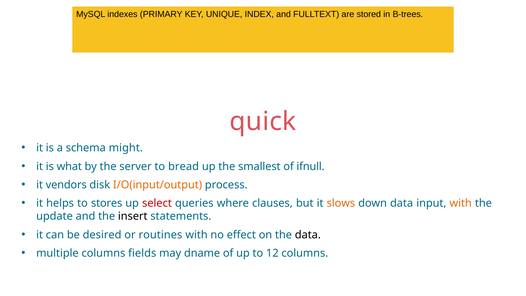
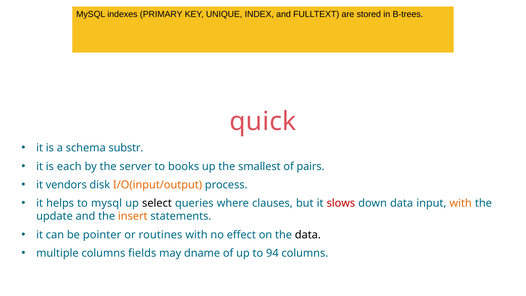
might: might -> substr (126, 148)
what: what -> each (69, 166)
bread: bread -> books (184, 166)
ifnull: ifnull -> pairs (311, 166)
to stores: stores -> mysql (107, 203)
select colour: red -> black (157, 203)
slows colour: orange -> red (341, 203)
insert colour: black -> orange (133, 216)
desired: desired -> pointer (102, 235)
12: 12 -> 94 (272, 253)
